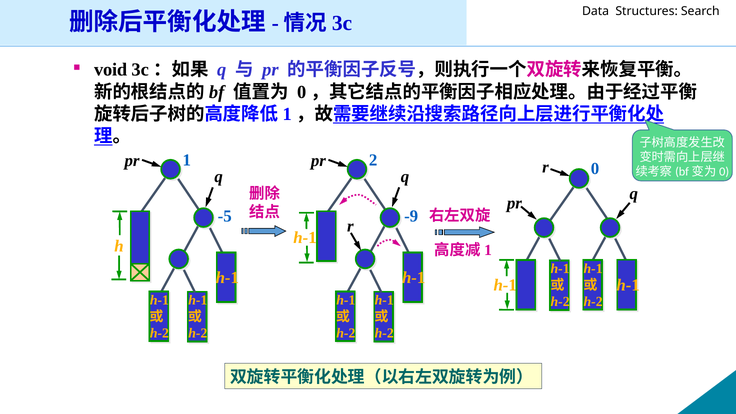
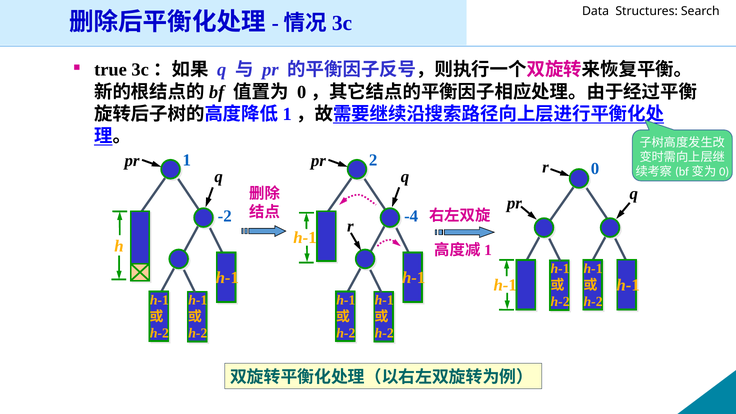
void: void -> true (111, 70)
-5: -5 -> -2 (225, 216)
-9: -9 -> -4 (411, 216)
